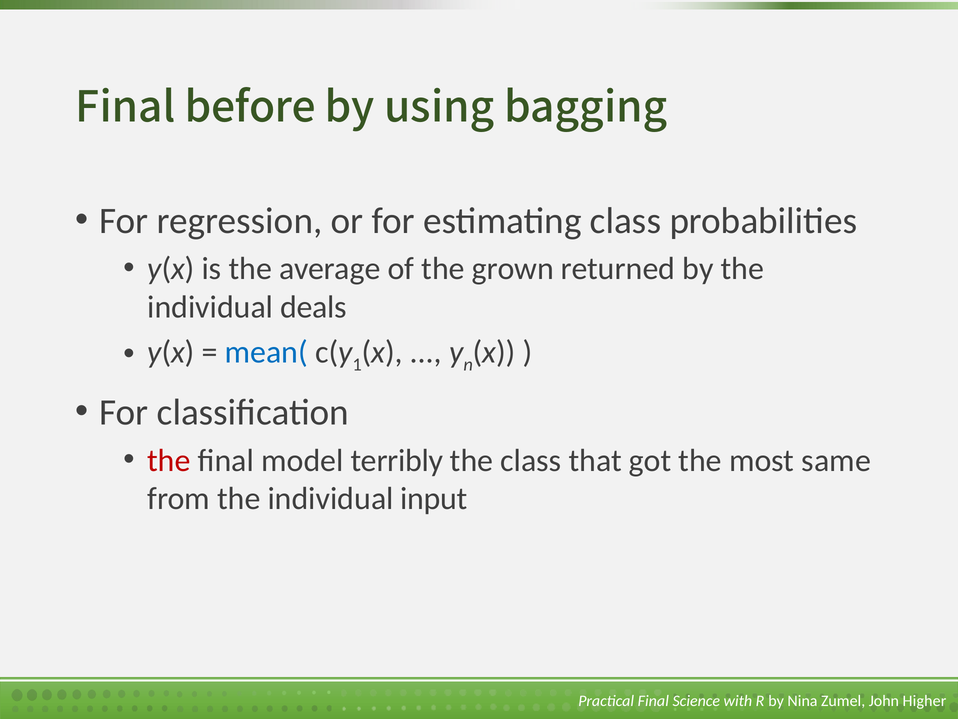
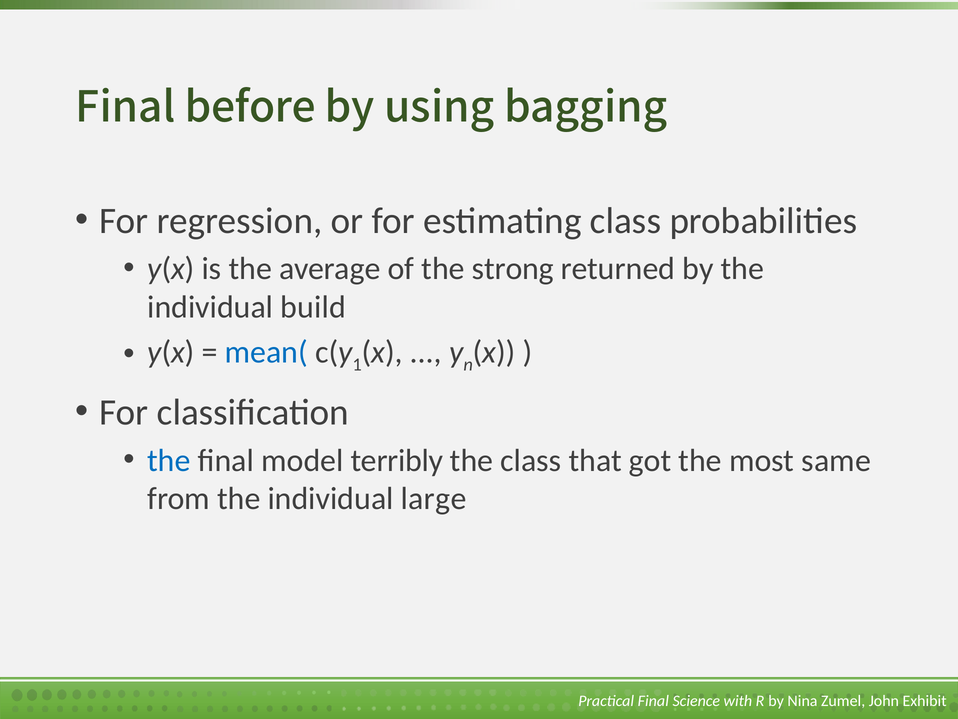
grown: grown -> strong (513, 269)
deals: deals -> build (313, 307)
the colour: red -> blue (169, 460)
input: input -> large (434, 498)
Higher: Higher -> Exhibit (925, 700)
